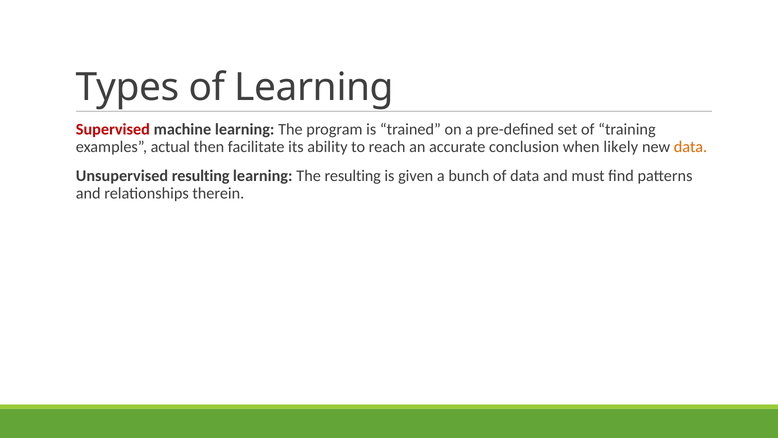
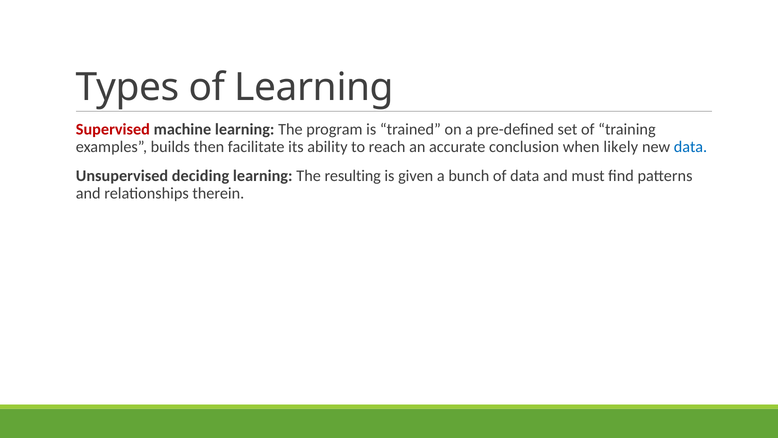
actual: actual -> builds (170, 147)
data colour: orange -> blue (691, 147)
Unsupervised resulting: resulting -> deciding (200, 176)
